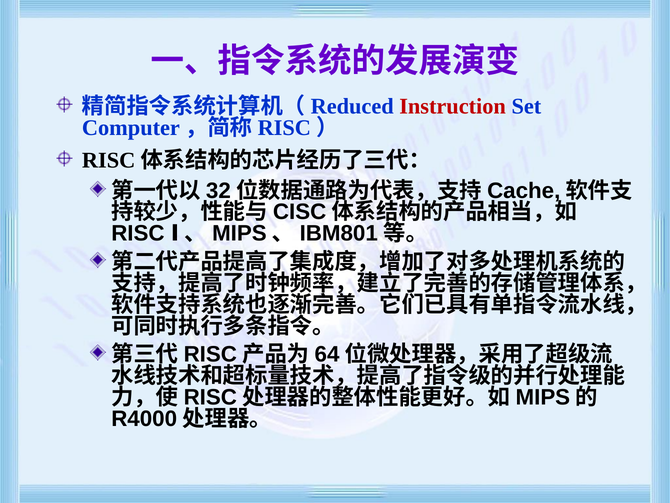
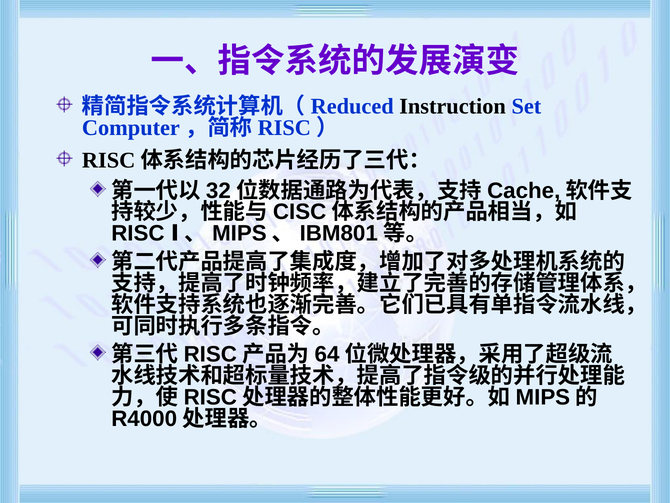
Instruction colour: red -> black (453, 106)
